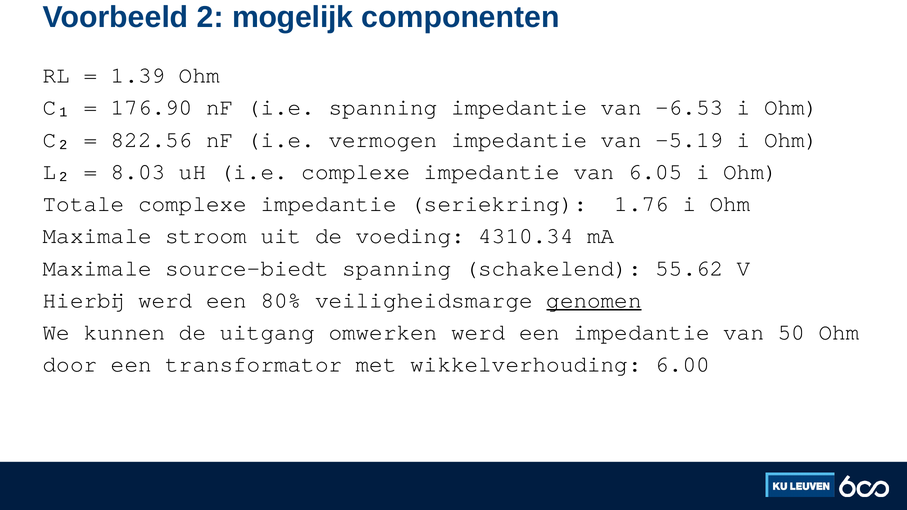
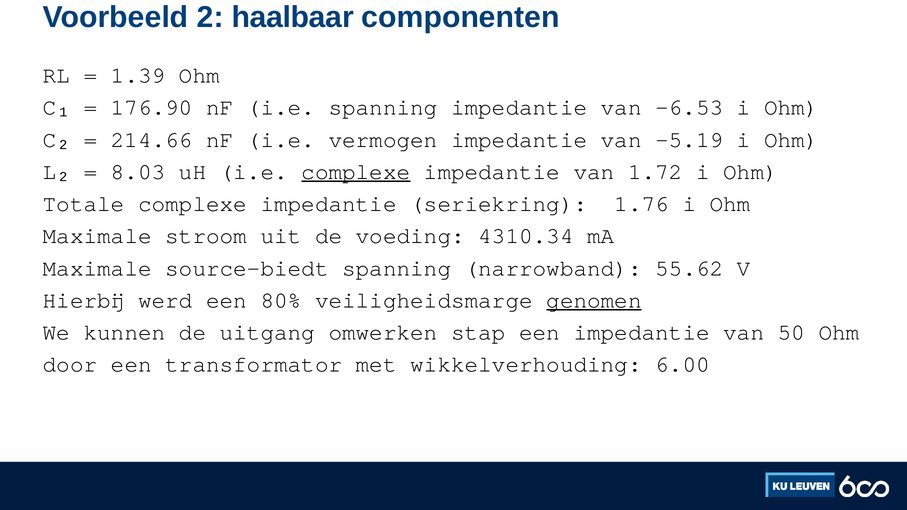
mogelijk: mogelijk -> haalbaar (293, 17)
822.56: 822.56 -> 214.66 (152, 140)
complexe underline: none -> present (356, 172)
6.05: 6.05 -> 1.72 (655, 172)
schakelend: schakelend -> narrowband (553, 268)
omwerken werd: werd -> stap (478, 332)
